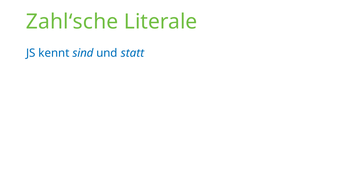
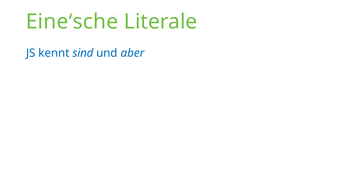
Zahl‘sche: Zahl‘sche -> Eine‘sche (72, 22)
statt: statt -> aber (132, 53)
